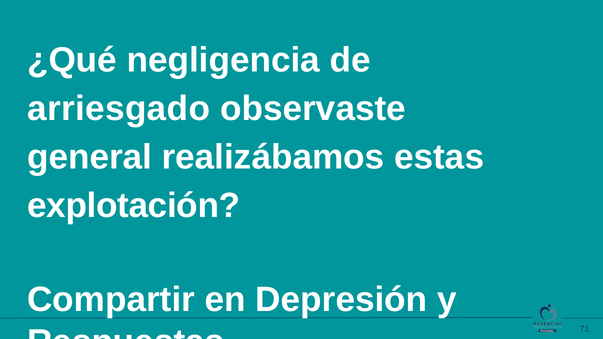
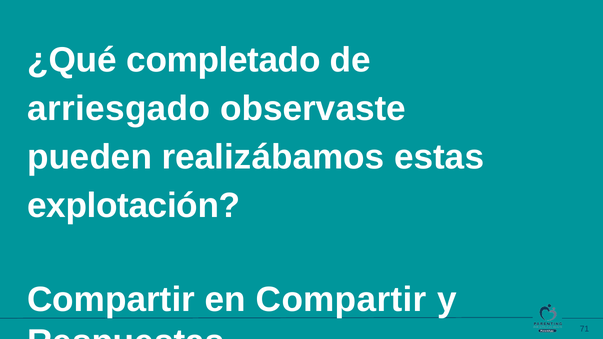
negligencia: negligencia -> completado (224, 60)
general: general -> pueden (90, 157)
en Depresión: Depresión -> Compartir (341, 300)
